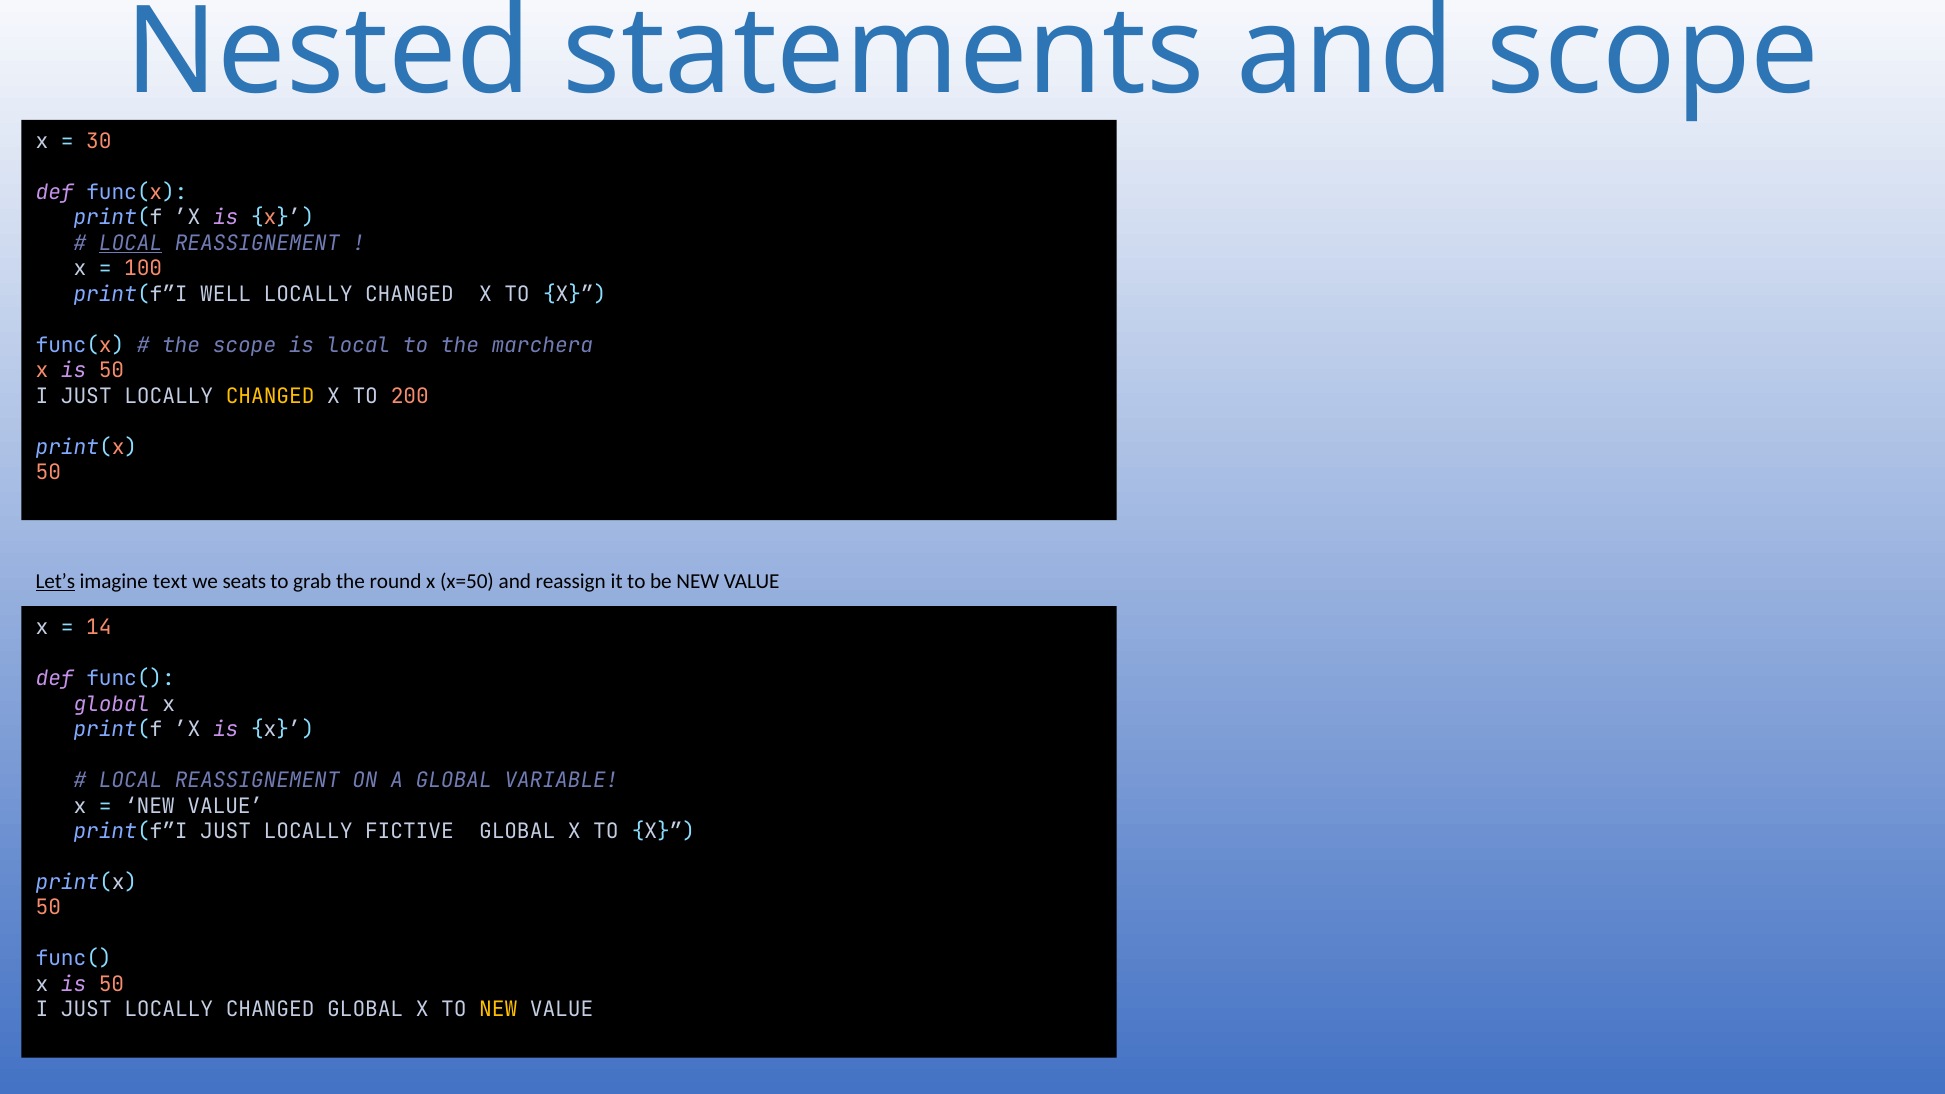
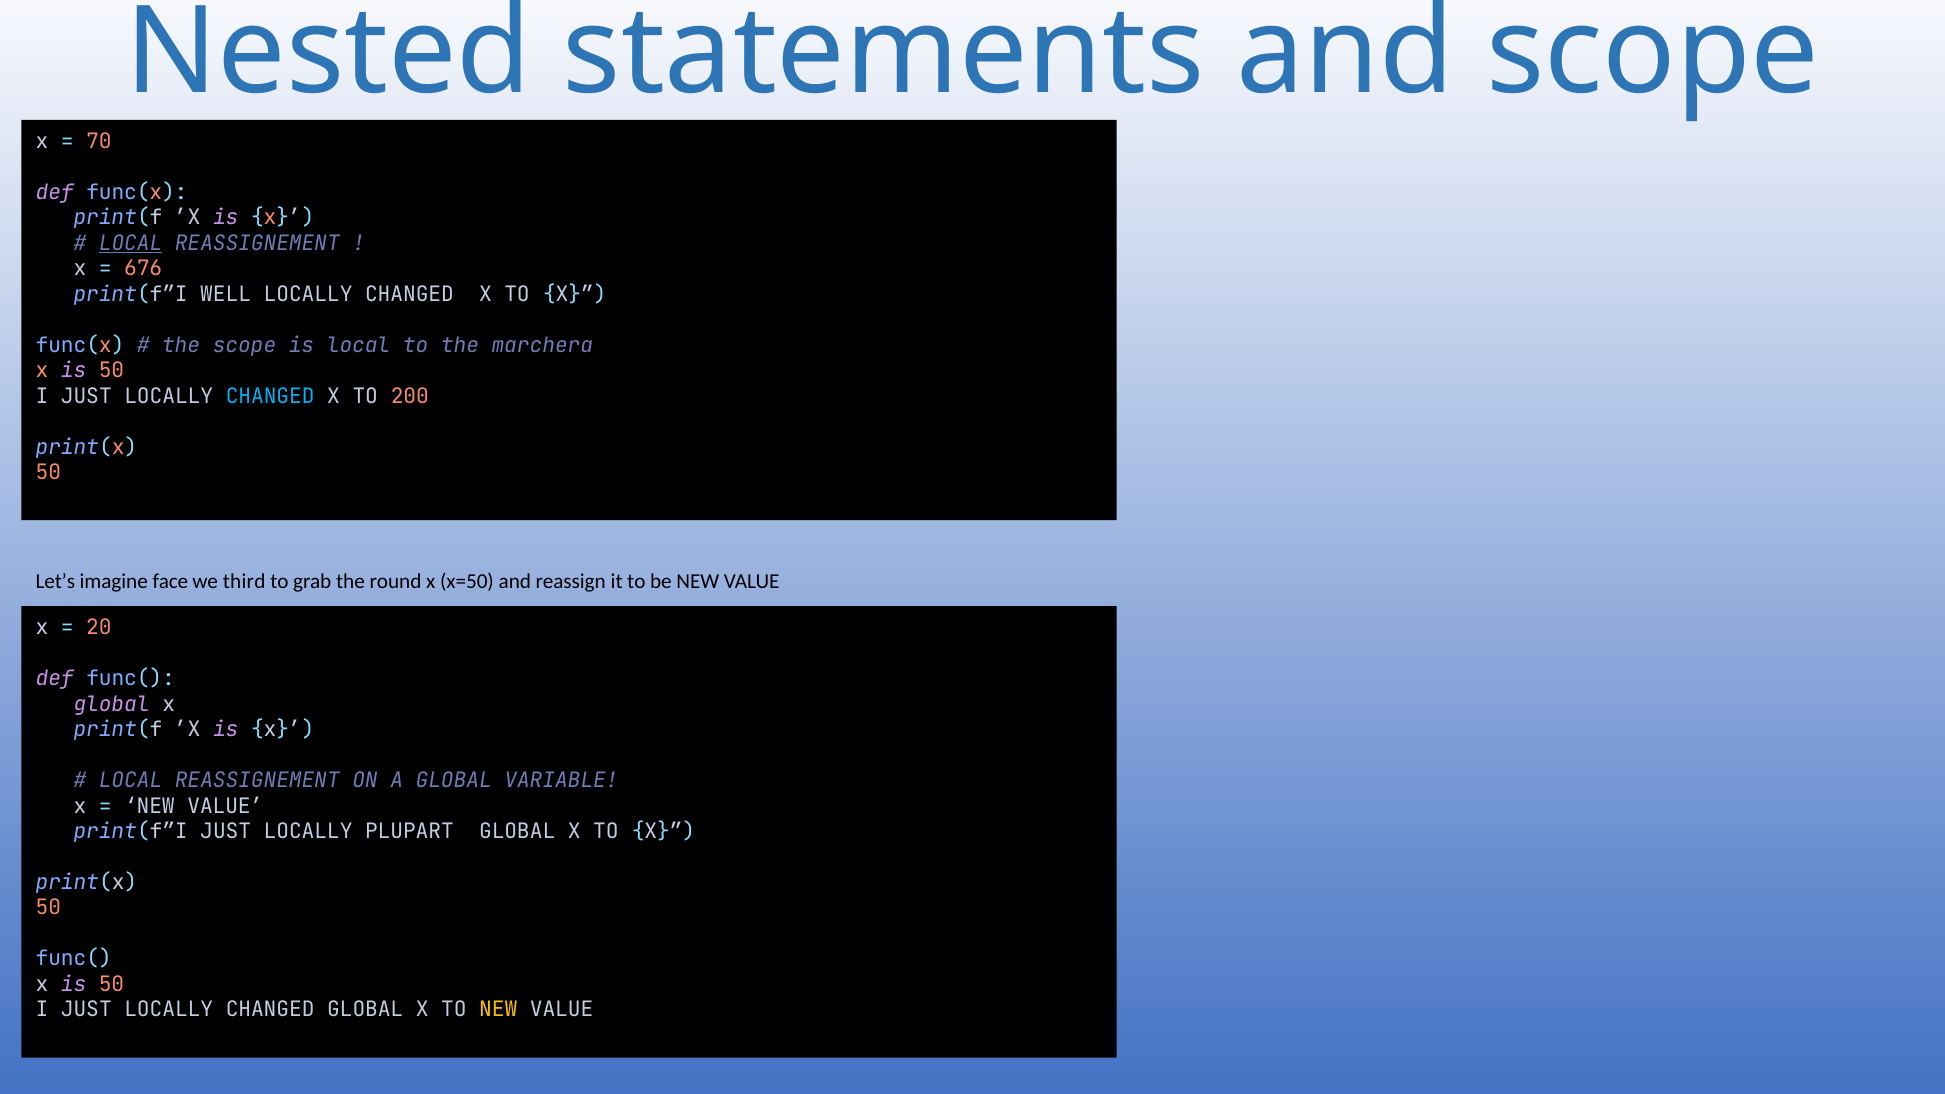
30: 30 -> 70 (99, 141)
100: 100 -> 676 (143, 269)
CHANGED colour: yellow -> light blue (270, 396)
Let’s underline: present -> none (55, 581)
text: text -> face (170, 581)
seats: seats -> third (244, 581)
14: 14 -> 20 (99, 628)
FICTIVE: FICTIVE -> PLUPART (409, 832)
